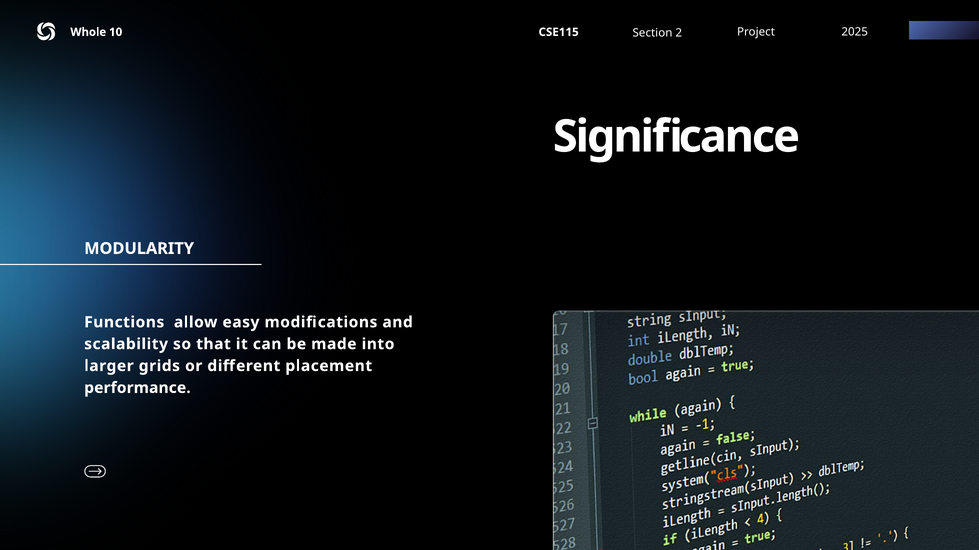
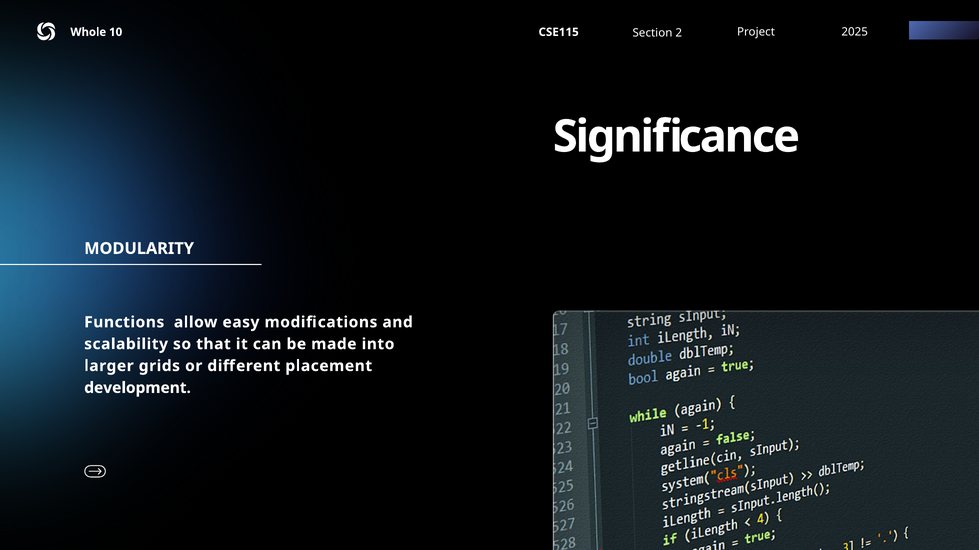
performance: performance -> development (138, 388)
